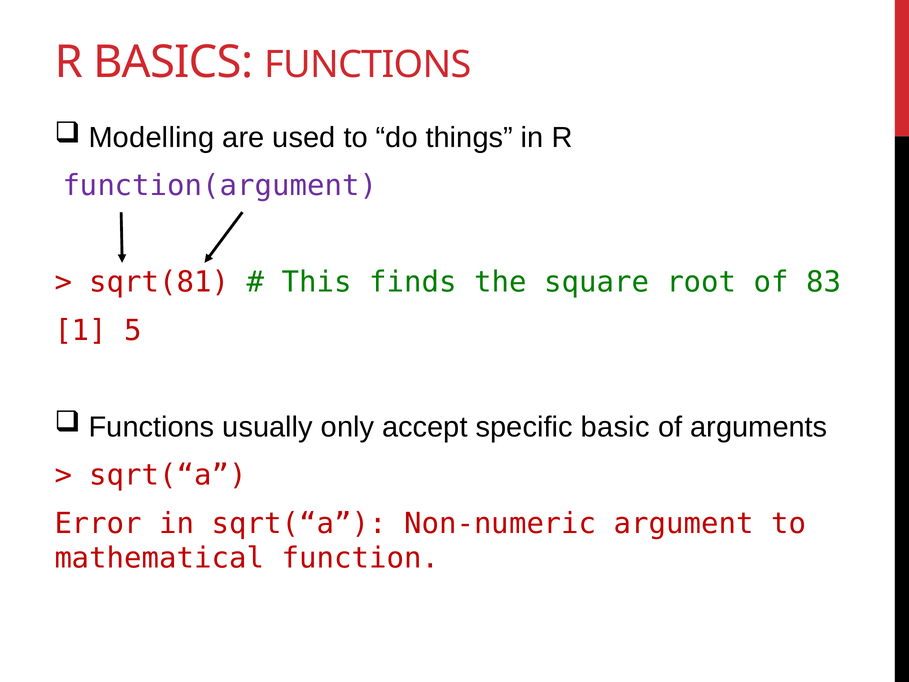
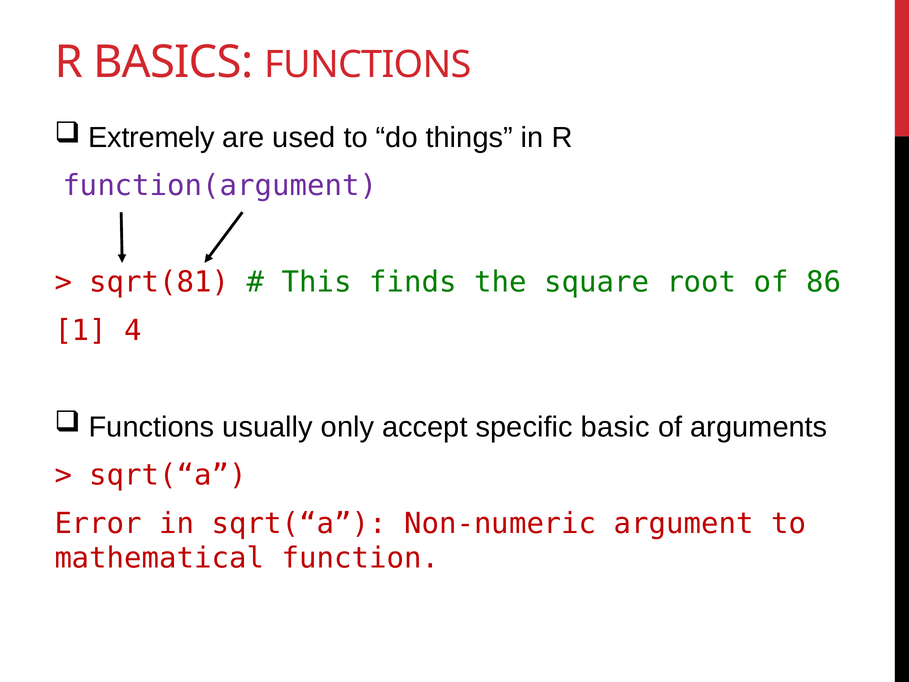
Modelling: Modelling -> Extremely (152, 138)
83: 83 -> 86 (824, 282)
5: 5 -> 4 (133, 330)
